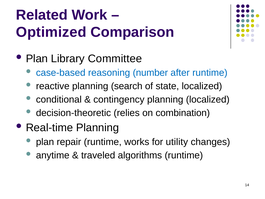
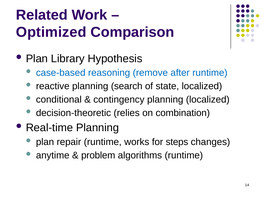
Committee: Committee -> Hypothesis (115, 59)
number: number -> remove (150, 73)
utility: utility -> steps (177, 142)
traveled: traveled -> problem (98, 155)
